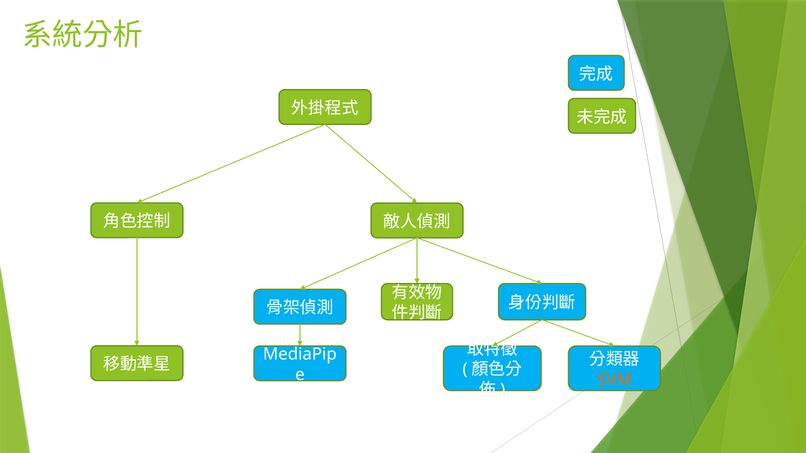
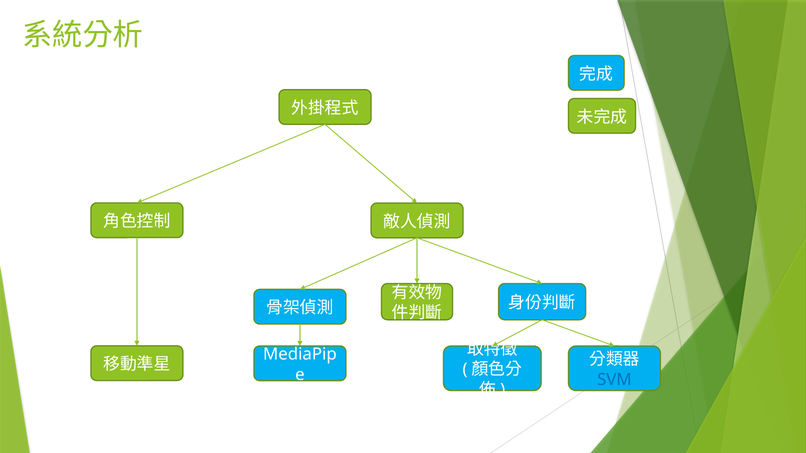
SVM colour: orange -> blue (614, 380)
